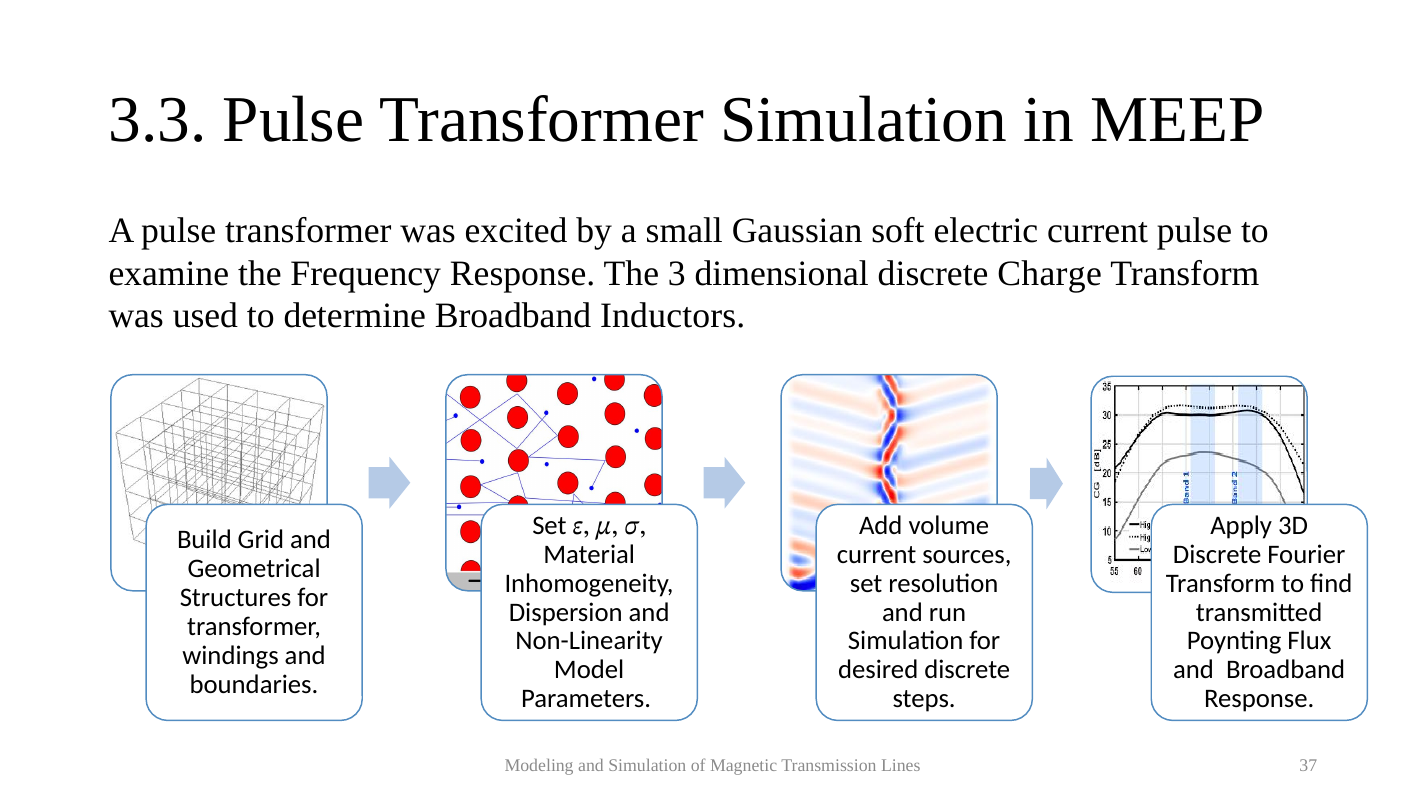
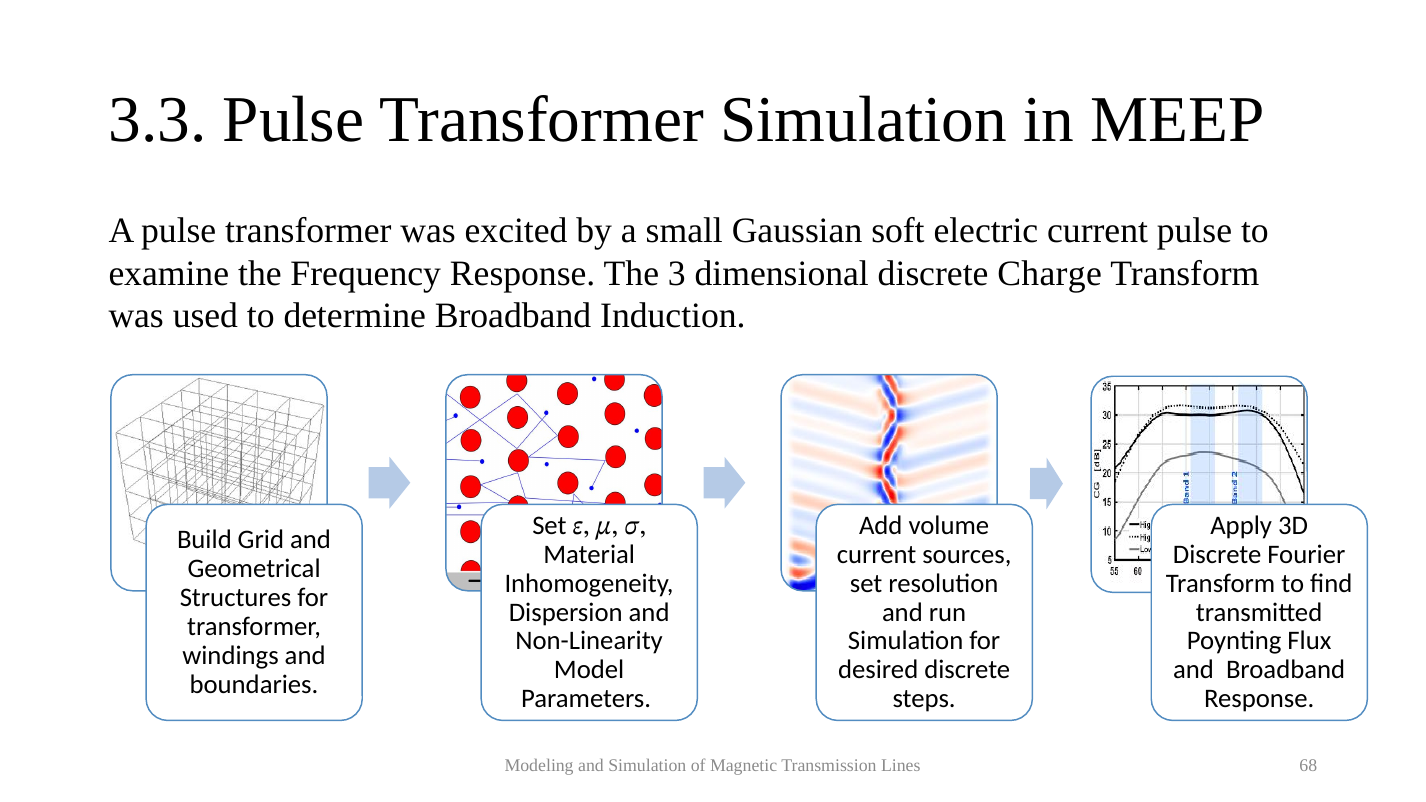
Inductors: Inductors -> Induction (673, 316)
37: 37 -> 68 (1308, 766)
